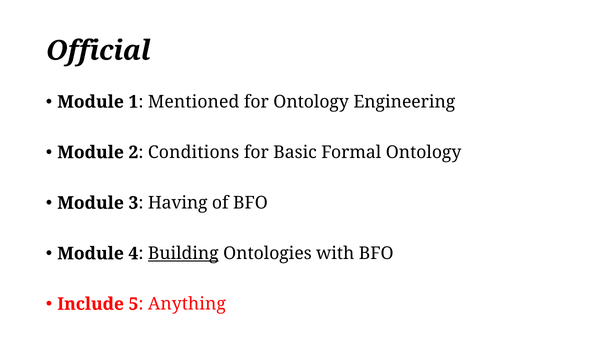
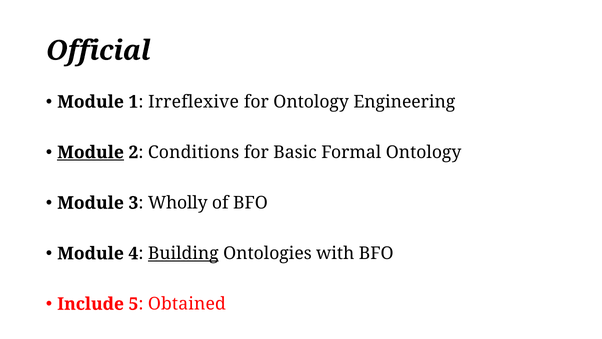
Mentioned: Mentioned -> Irreflexive (194, 102)
Module underline: none -> present (91, 152)
Having: Having -> Wholly (178, 203)
Anything: Anything -> Obtained (187, 304)
